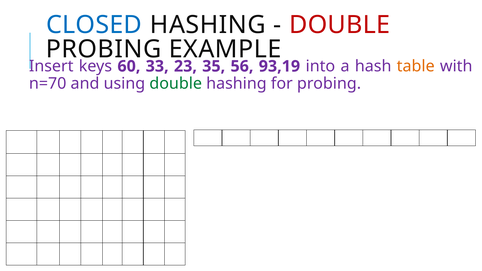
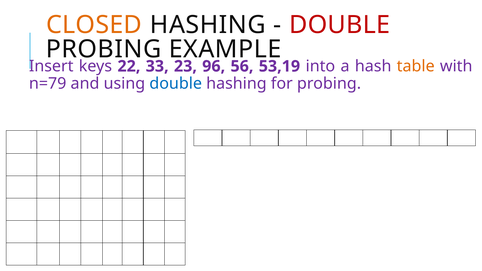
CLOSED colour: blue -> orange (94, 25)
60: 60 -> 22 (129, 66)
35: 35 -> 96 (214, 66)
93,19: 93,19 -> 53,19 (279, 66)
n=70: n=70 -> n=79 (48, 84)
double colour: green -> blue (176, 84)
